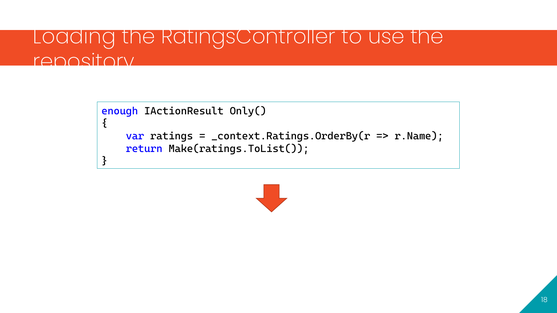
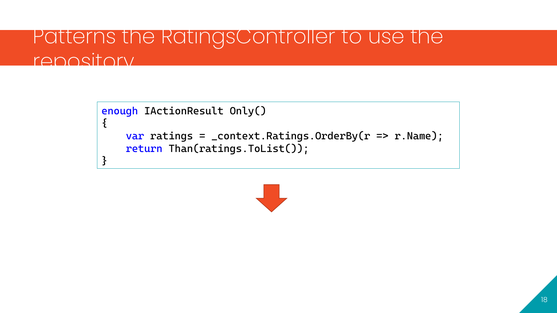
Loading: Loading -> Patterns (75, 37)
Make(ratings.ToList(: Make(ratings.ToList( -> Than(ratings.ToList( (239, 149)
